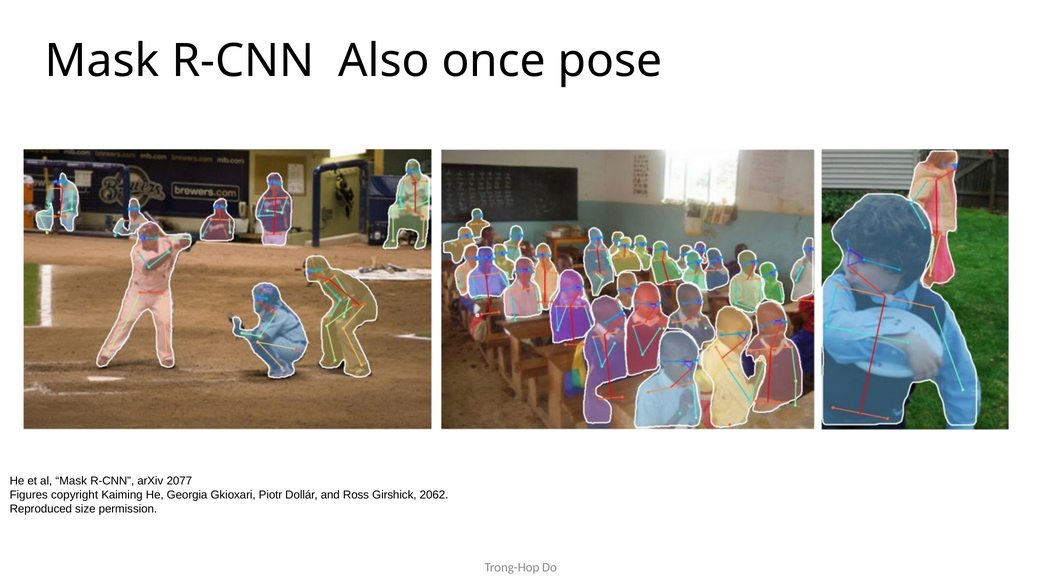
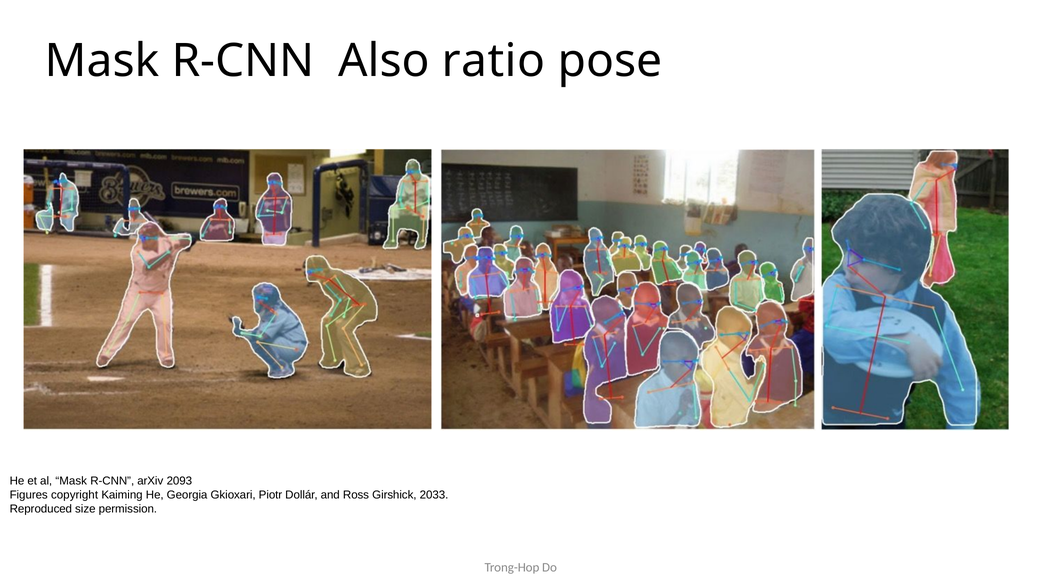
once: once -> ratio (493, 61)
2077: 2077 -> 2093 (179, 481)
2062: 2062 -> 2033 (434, 495)
